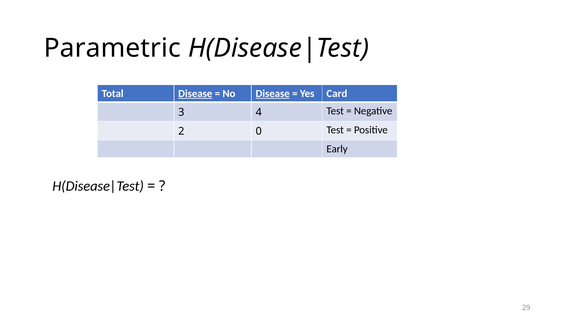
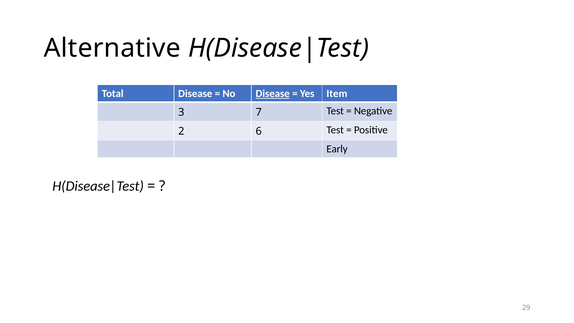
Parametric: Parametric -> Alternative (112, 48)
Disease underline: present -> none (195, 94)
Card: Card -> Item (337, 94)
4: 4 -> 7 (259, 112)
0: 0 -> 6 (259, 131)
